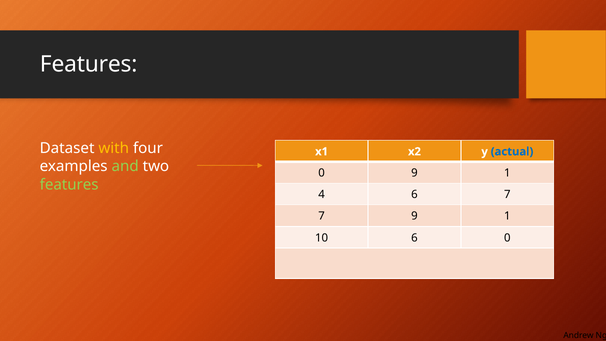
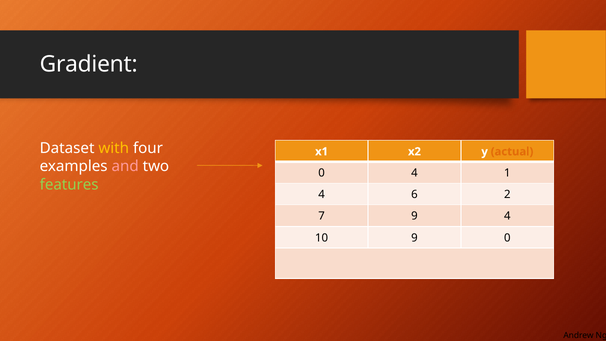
Features: Features -> Gradient (89, 64)
actual colour: blue -> orange (512, 152)
and colour: light green -> pink (125, 166)
0 9: 9 -> 4 (414, 173)
6 7: 7 -> 2 (507, 195)
7 9 1: 1 -> 4 (507, 216)
10 6: 6 -> 9 (414, 238)
